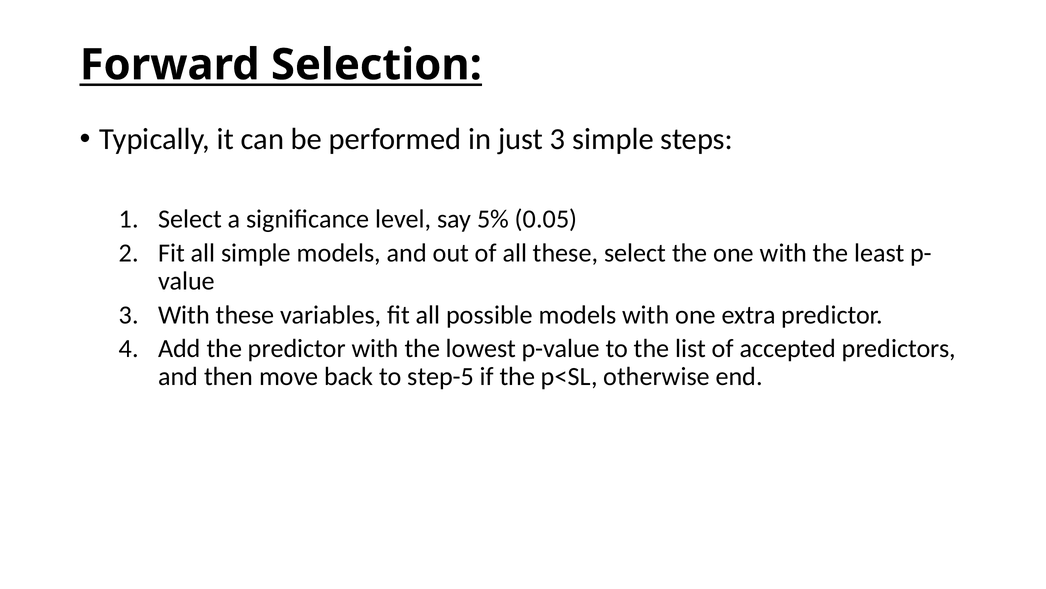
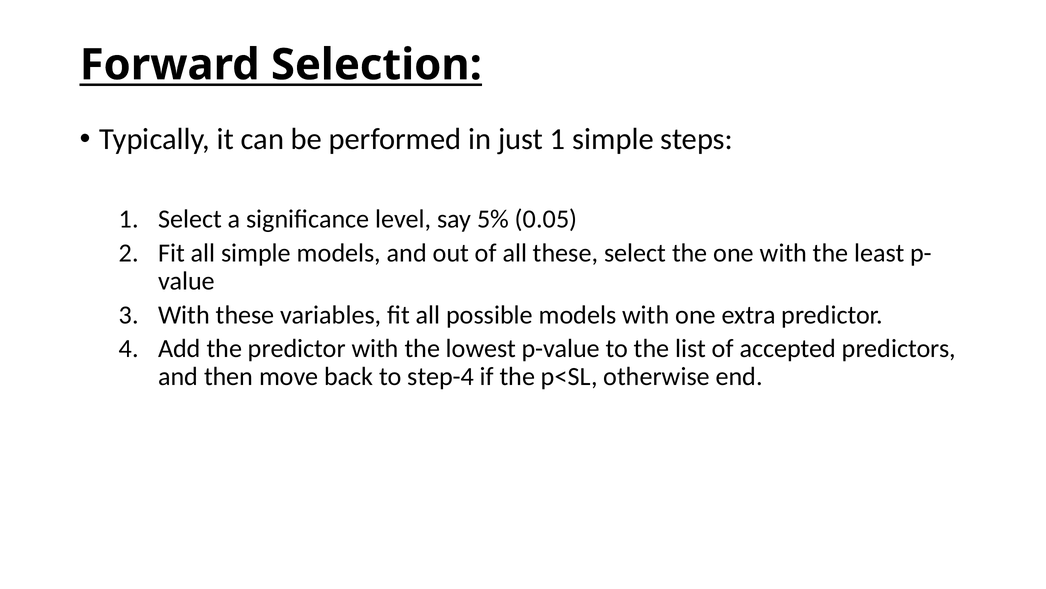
just 3: 3 -> 1 (558, 139)
step-5: step-5 -> step-4 (441, 376)
